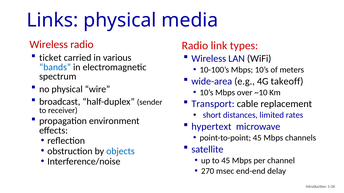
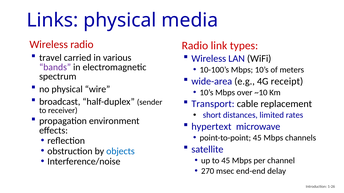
ticket: ticket -> travel (50, 58)
bands colour: blue -> purple (55, 67)
takeoff: takeoff -> receipt (287, 81)
